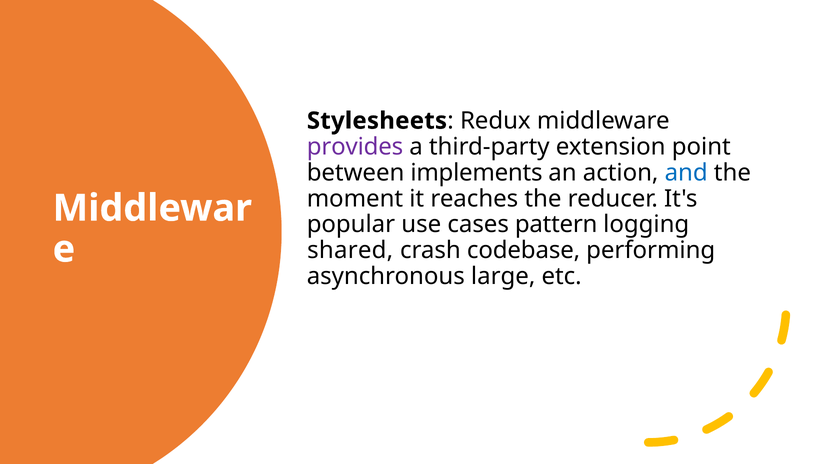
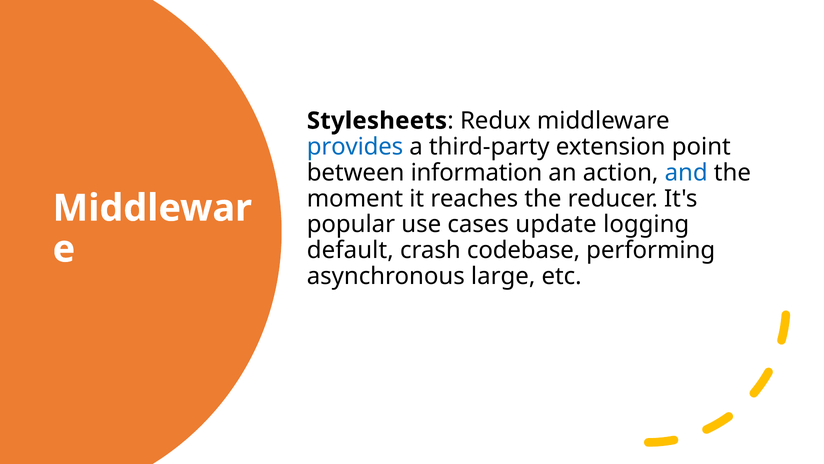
provides colour: purple -> blue (355, 147)
implements: implements -> information (476, 172)
pattern: pattern -> update (556, 224)
shared: shared -> default (350, 250)
